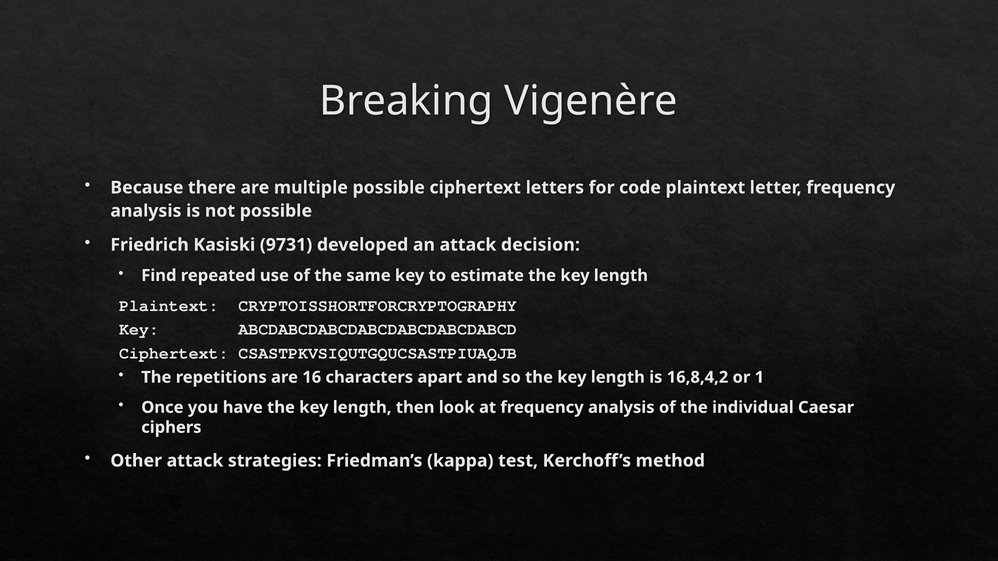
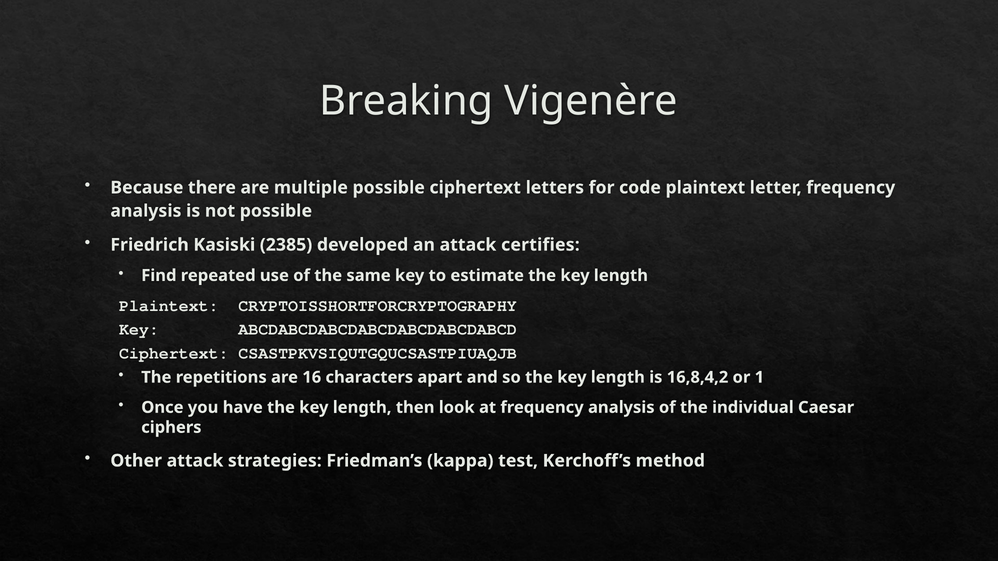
9731: 9731 -> 2385 (286, 245)
decision: decision -> certifies (540, 245)
